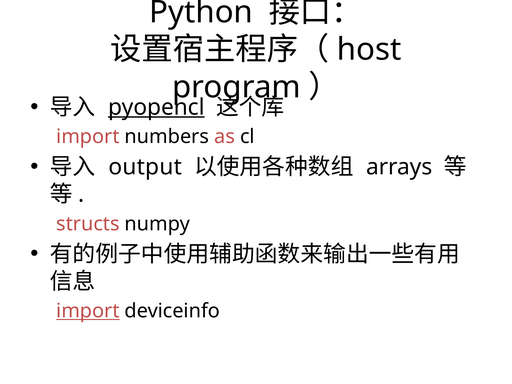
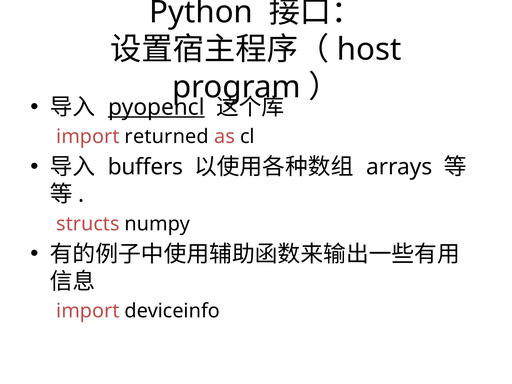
numbers: numbers -> returned (167, 137)
output: output -> buffers (145, 167)
import underline: present -> none (88, 311)
